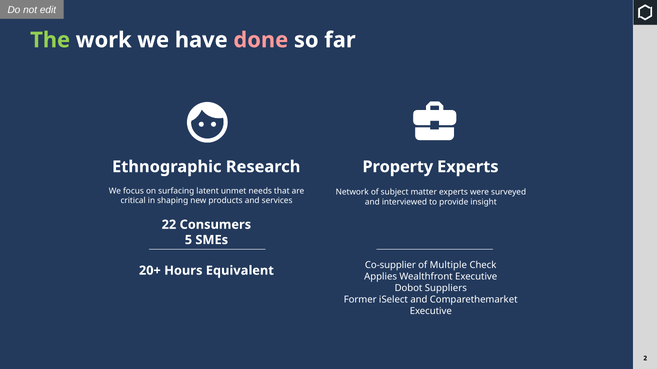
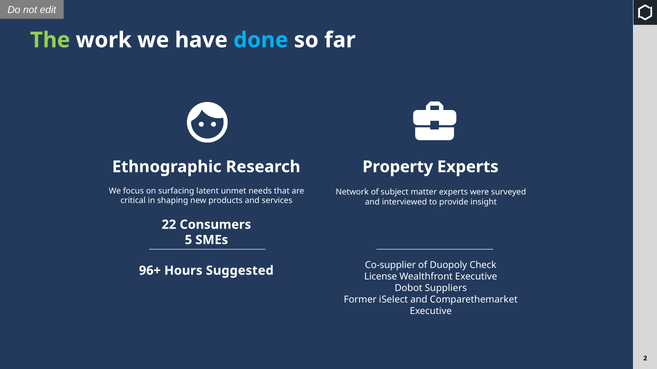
done colour: pink -> light blue (261, 40)
Multiple: Multiple -> Duopoly (448, 265)
20+: 20+ -> 96+ (150, 271)
Equivalent: Equivalent -> Suggested (240, 271)
Applies: Applies -> License (381, 277)
